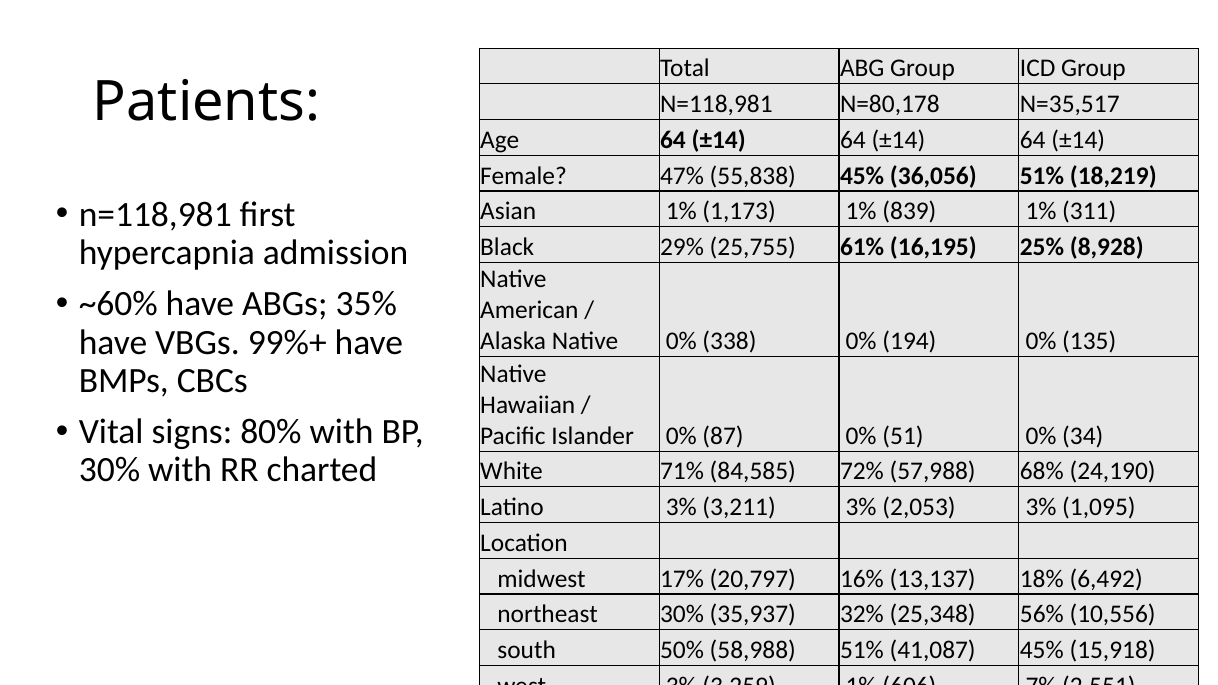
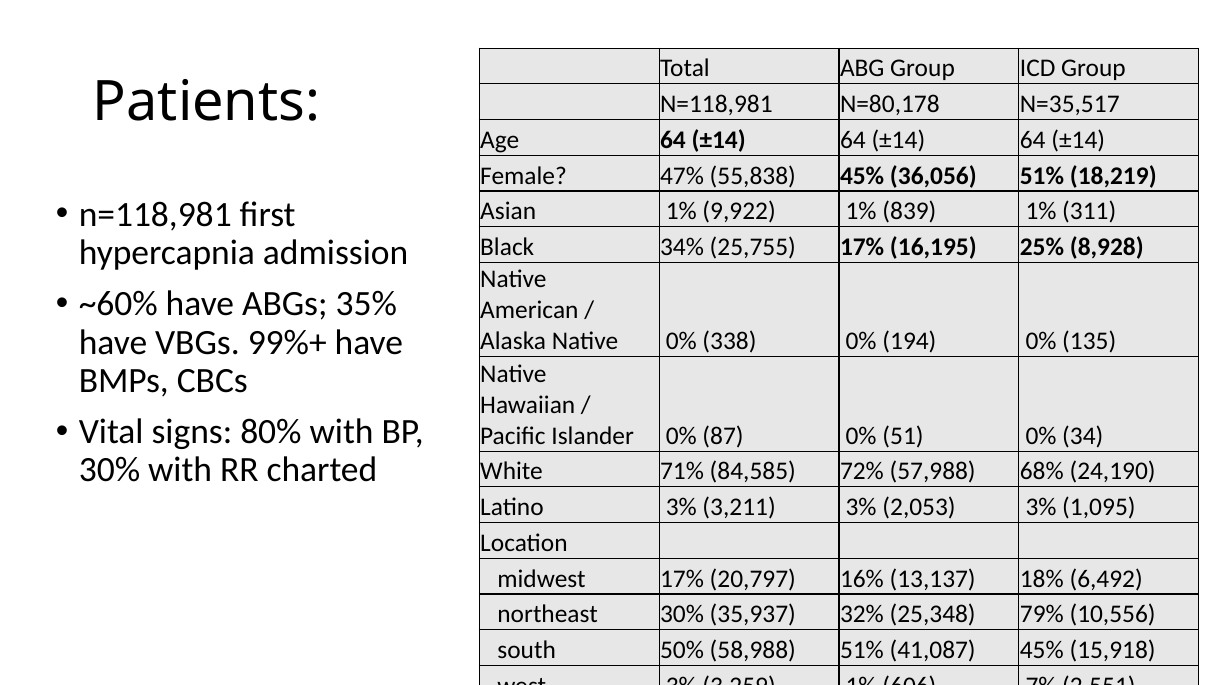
1,173: 1,173 -> 9,922 (739, 212)
29%: 29% -> 34% (682, 247)
25,755 61%: 61% -> 17% (862, 247)
56%: 56% -> 79% (1042, 615)
